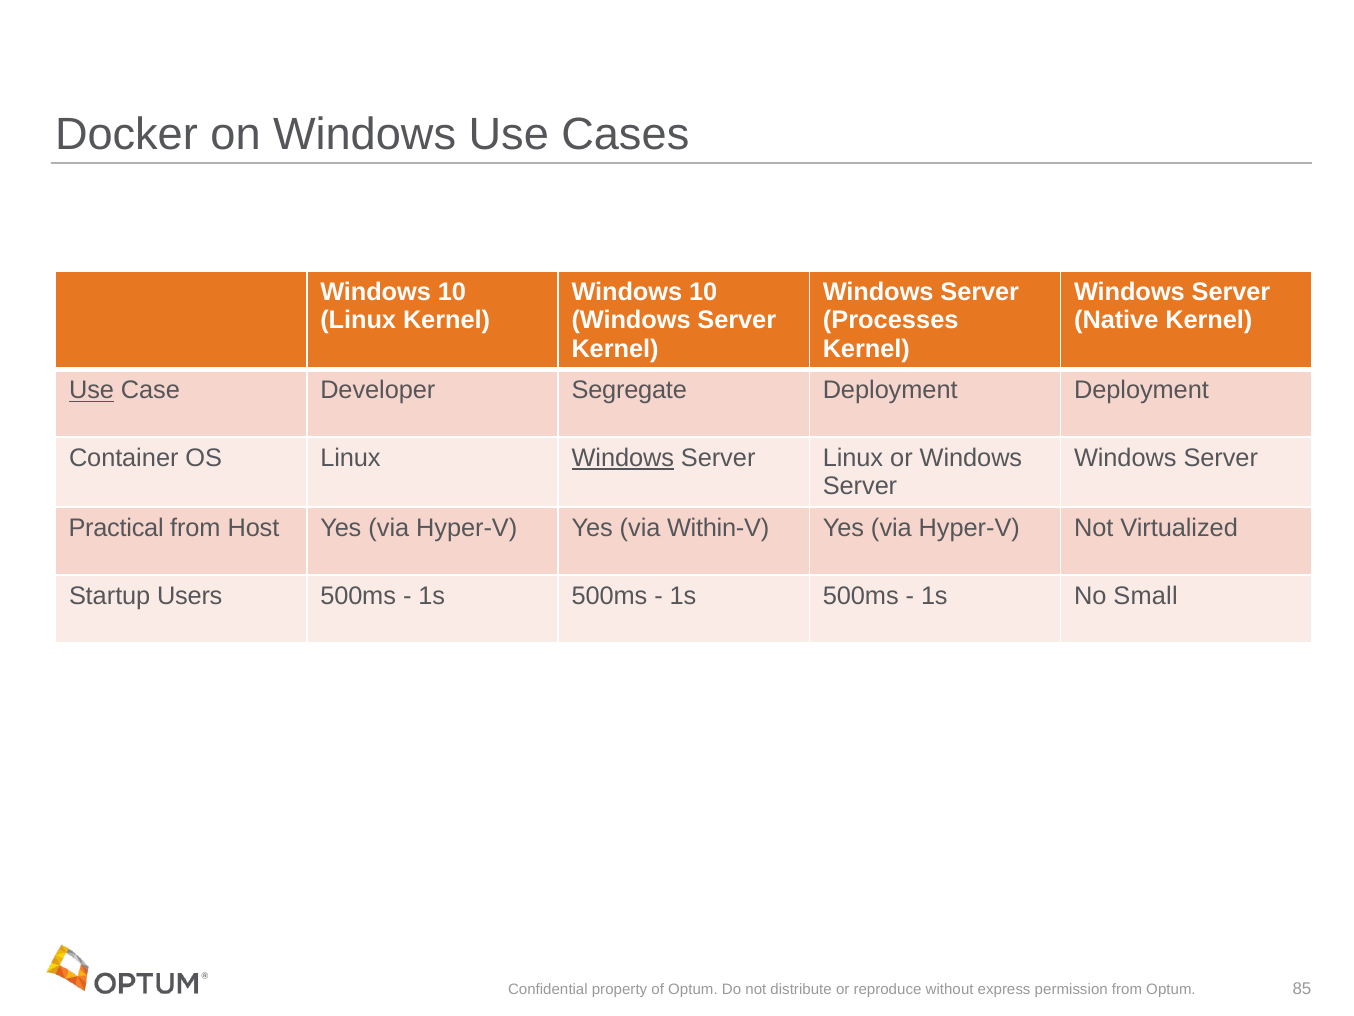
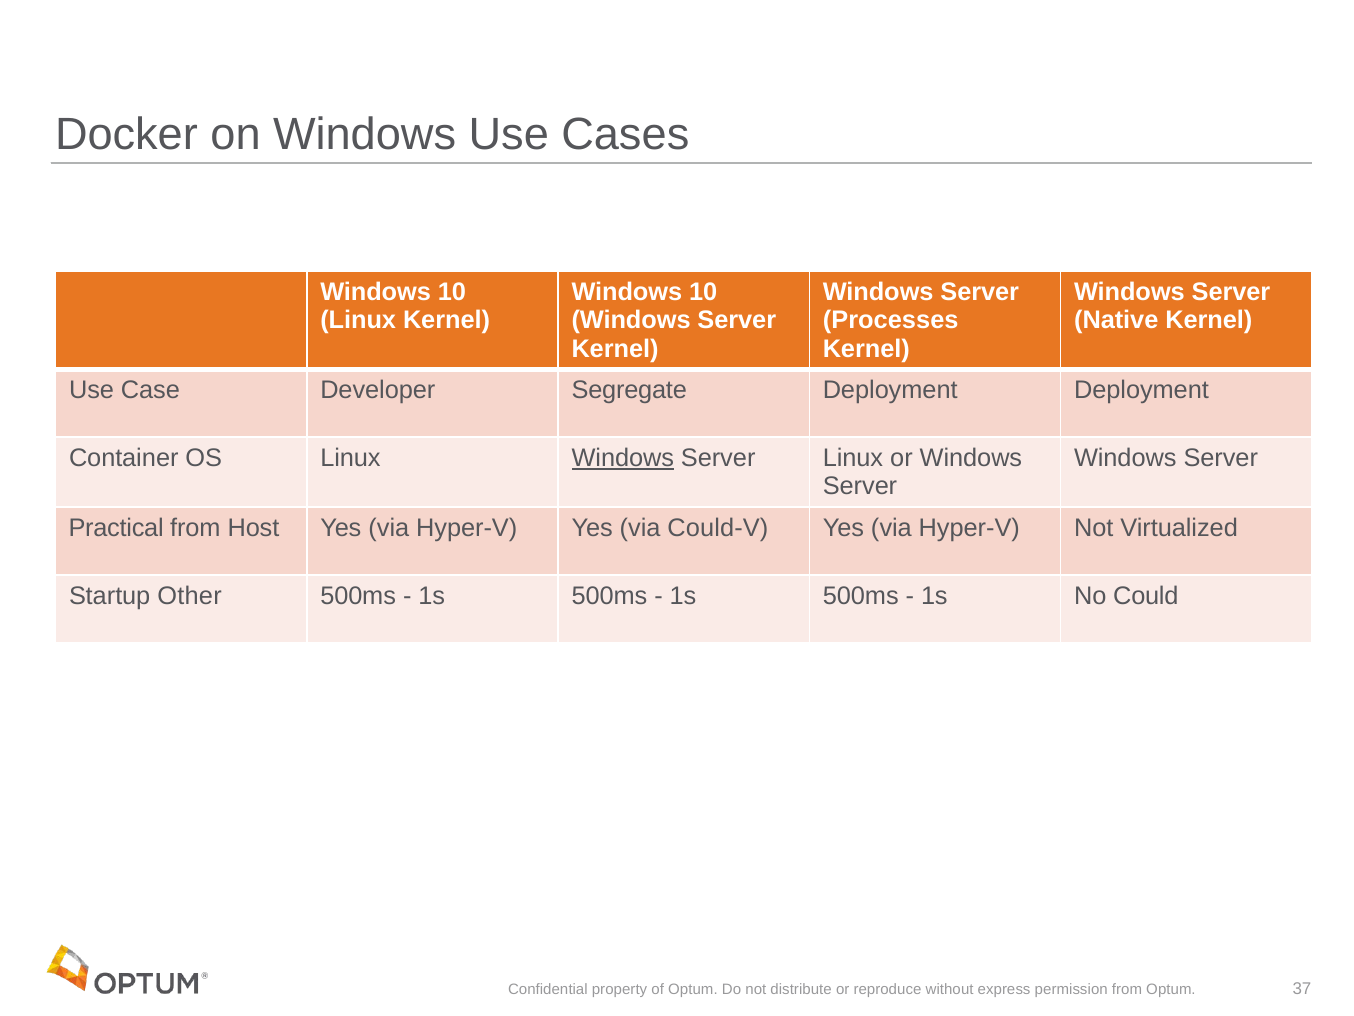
Use underline: present -> none (91, 390)
Within-V: Within-V -> Could-V (718, 528)
Users: Users -> Other (190, 596)
Small: Small -> Could (1146, 596)
85: 85 -> 37 (1302, 989)
